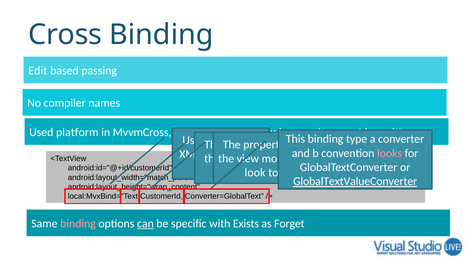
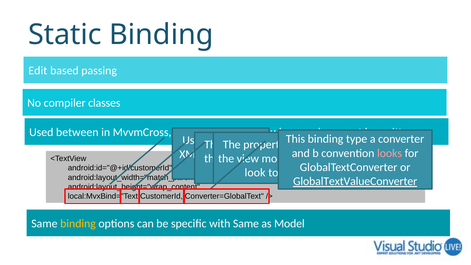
Cross: Cross -> Static (65, 35)
names: names -> classes (104, 103)
platform: platform -> between (77, 132)
binding colour: pink -> yellow (78, 224)
can underline: present -> none (145, 224)
with Exists: Exists -> Same (246, 224)
as Forget: Forget -> Model (289, 224)
